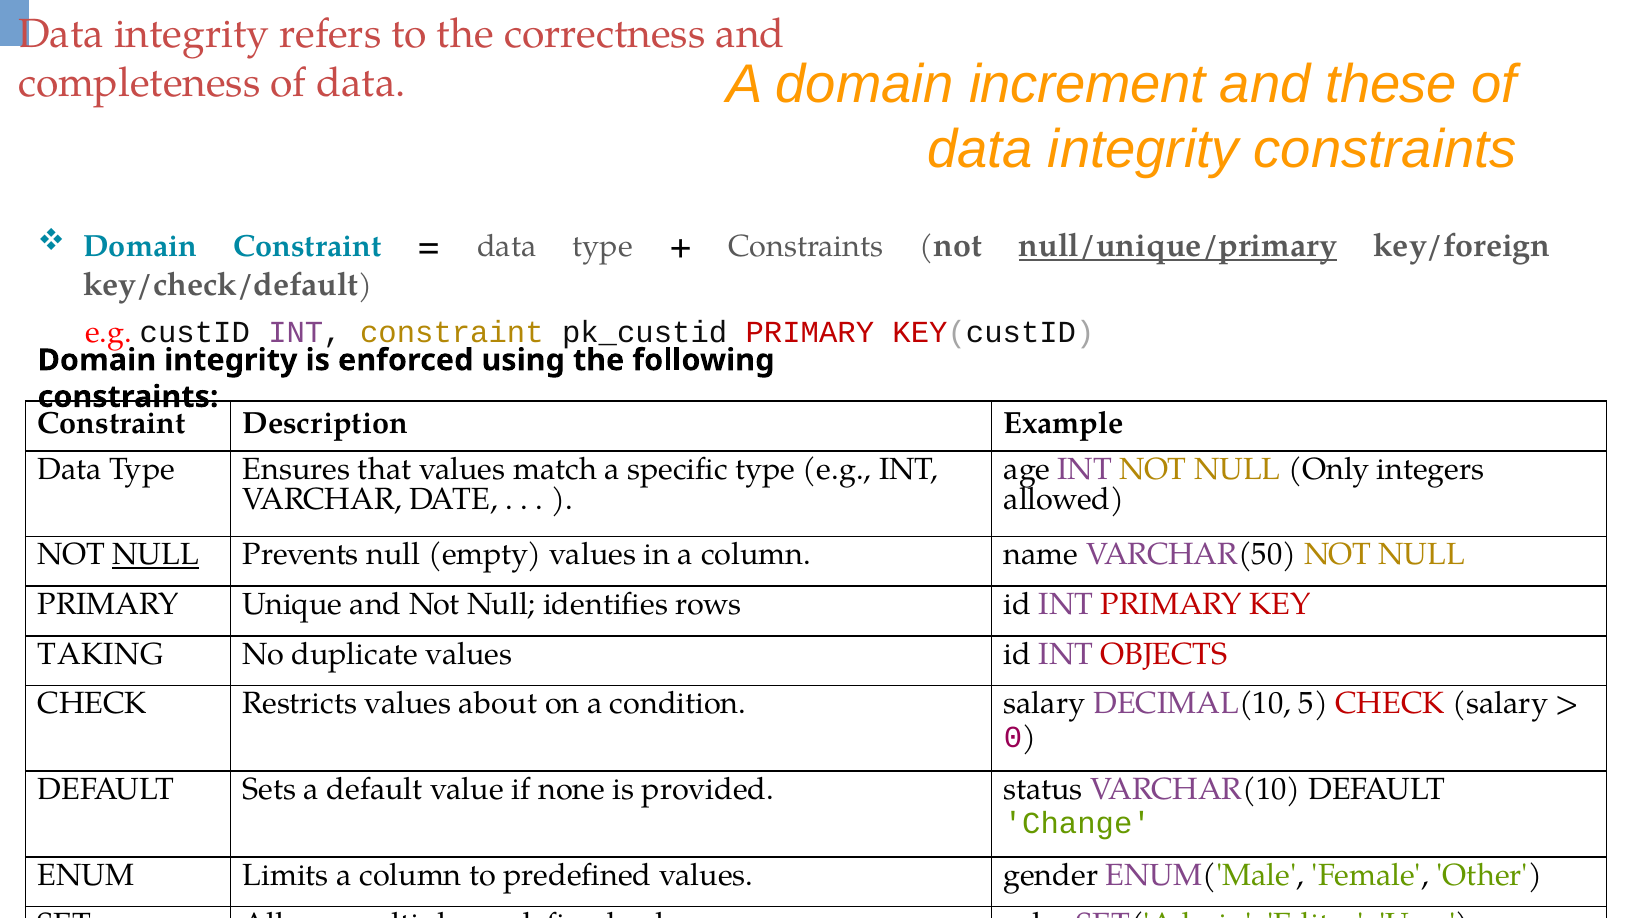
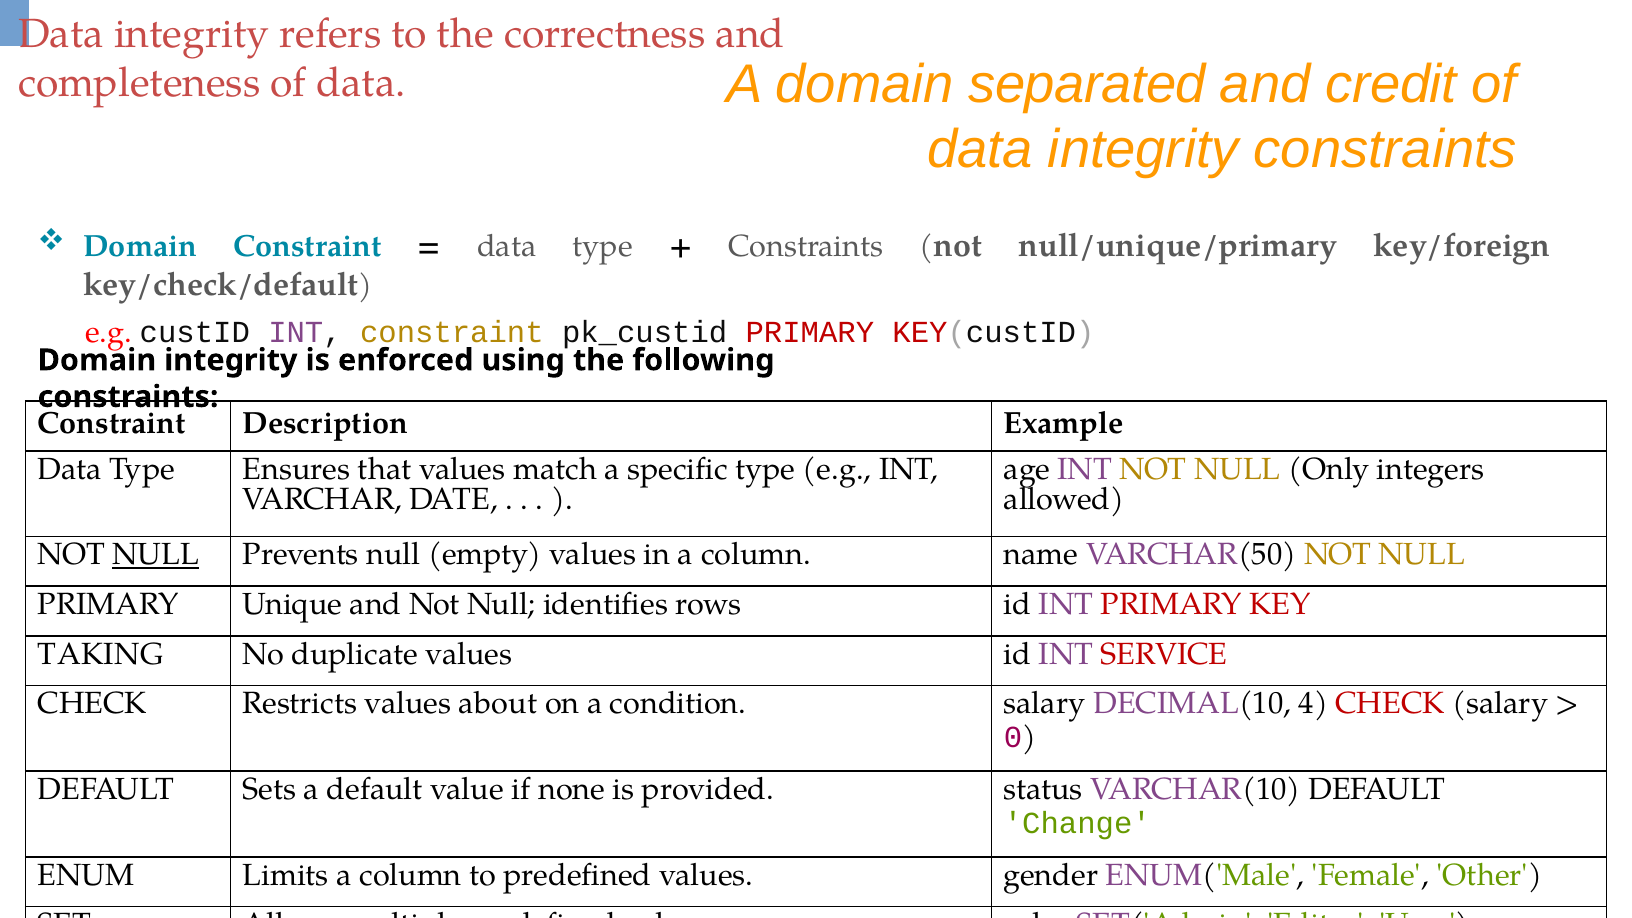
increment: increment -> separated (1087, 85)
these: these -> credit (1391, 85)
null/unique/primary underline: present -> none (1178, 246)
OBJECTS: OBJECTS -> SERVICE (1164, 654)
5: 5 -> 4 (1313, 704)
